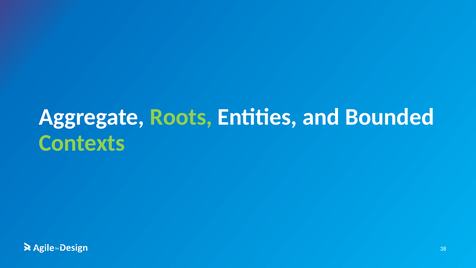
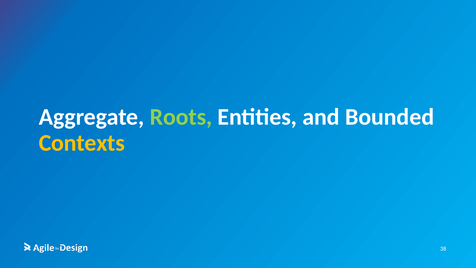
Contexts colour: light green -> yellow (82, 143)
